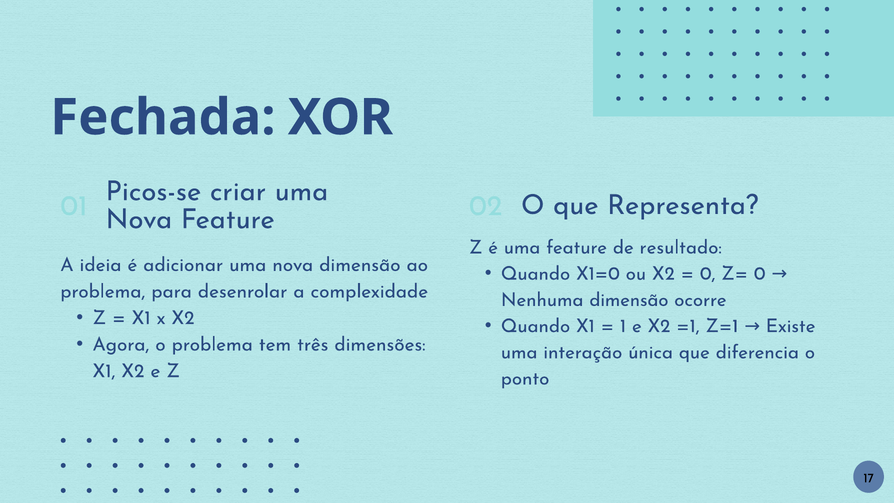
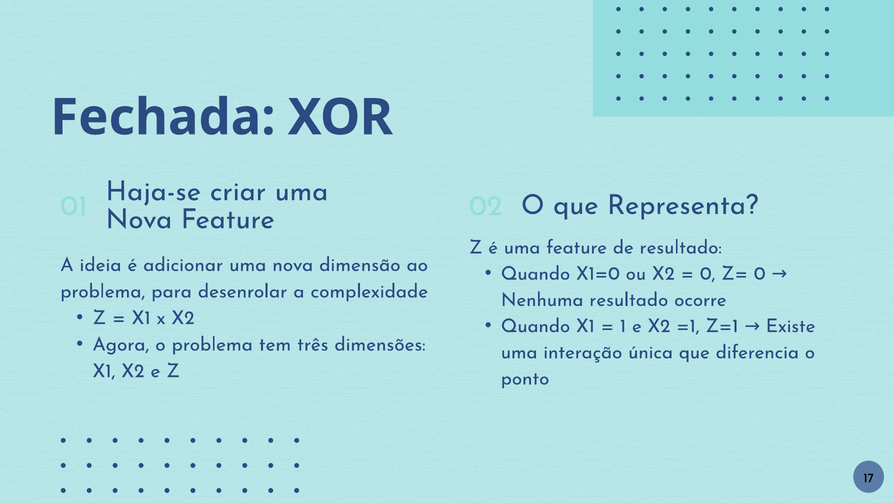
Picos-se: Picos-se -> Haja-se (153, 191)
Nenhuma dimensão: dimensão -> resultado (629, 300)
